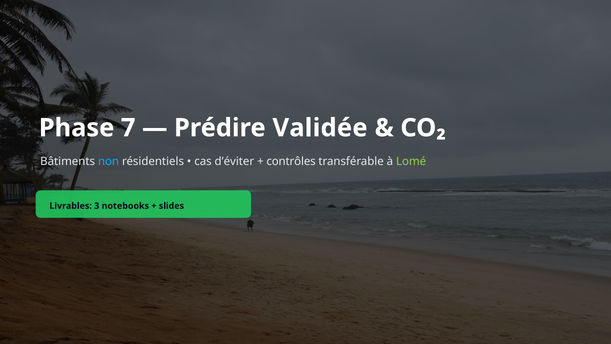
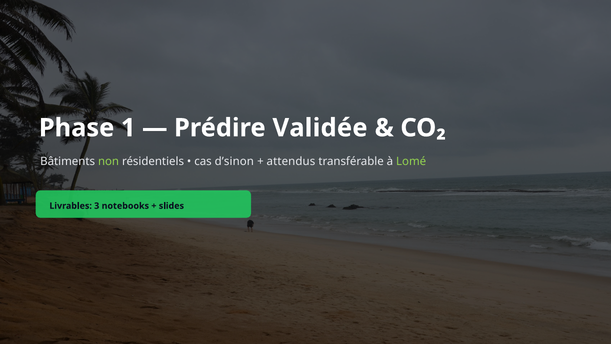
7: 7 -> 1 (128, 128)
non colour: light blue -> light green (109, 161)
d’éviter: d’éviter -> d’sinon (234, 161)
contrôles: contrôles -> attendus (291, 161)
